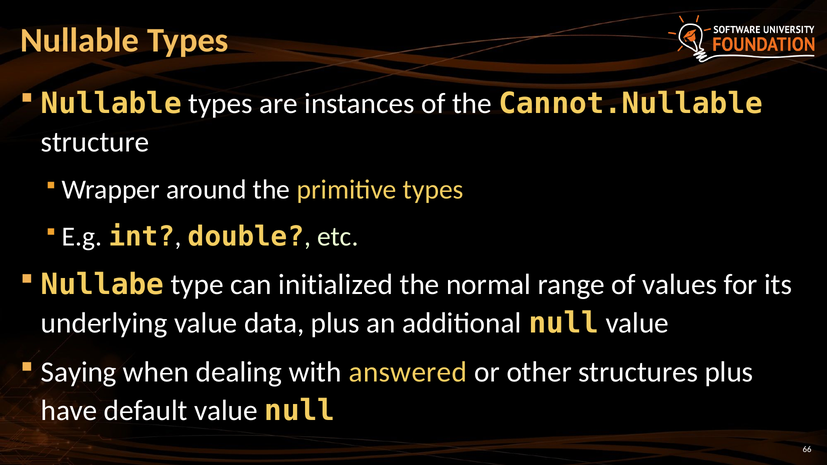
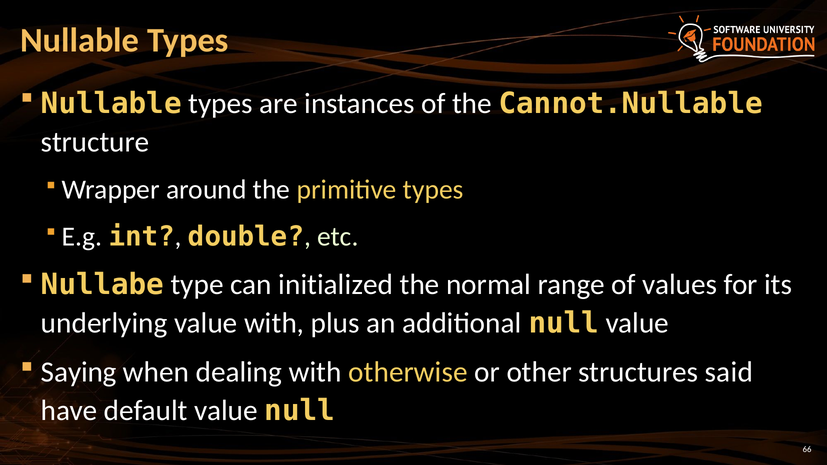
value data: data -> with (274, 323)
answered: answered -> otherwise (408, 372)
structures plus: plus -> said (729, 372)
